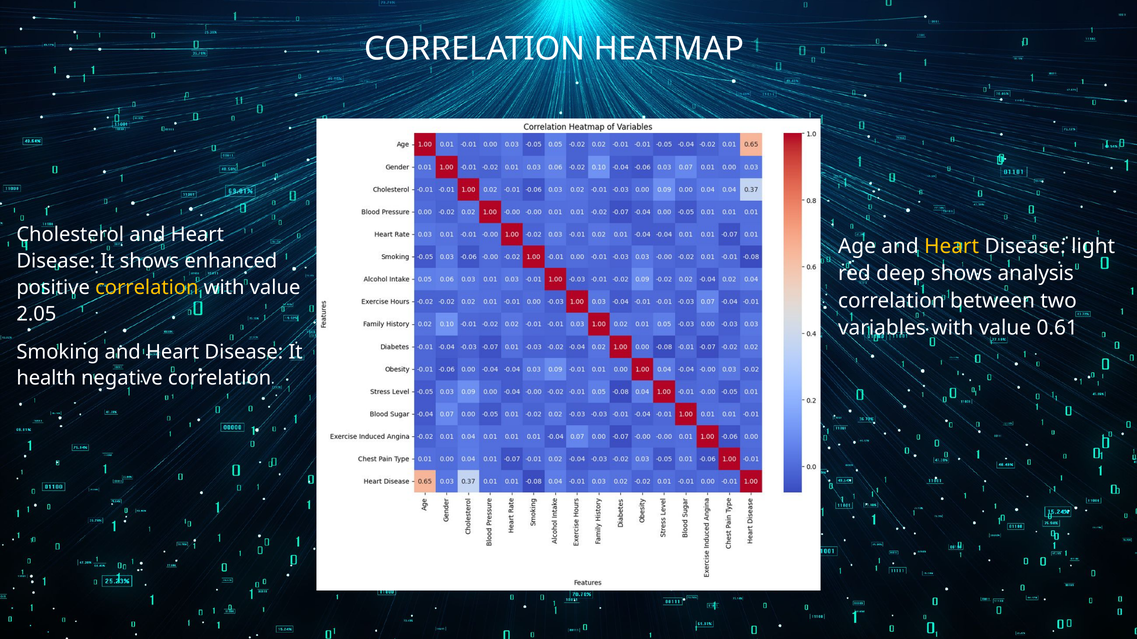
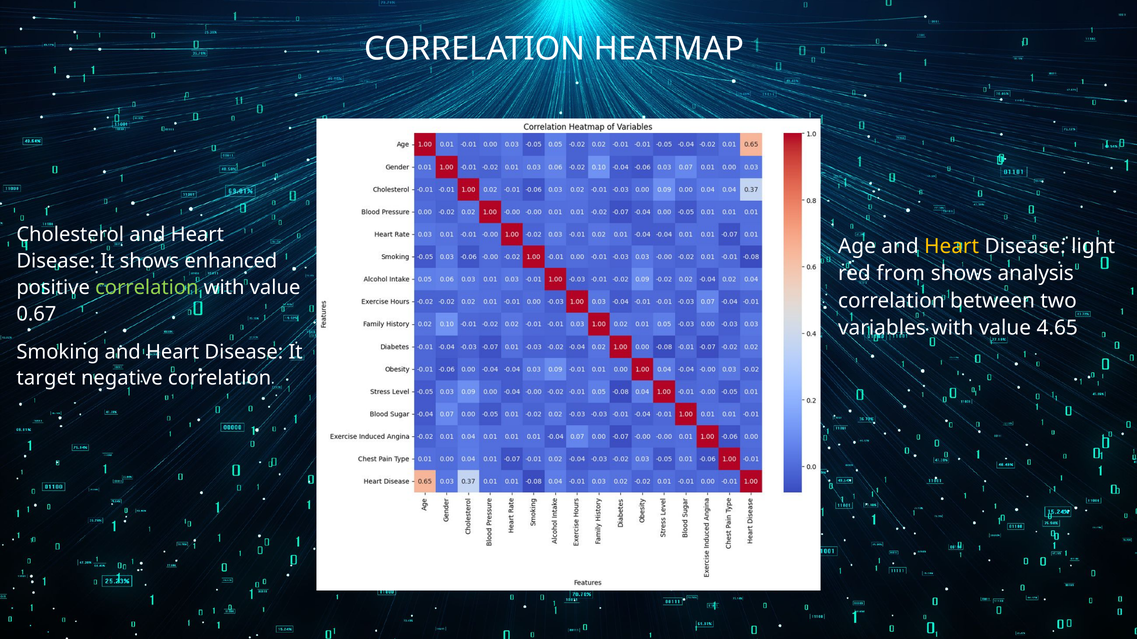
deep: deep -> from (901, 274)
correlation colour: yellow -> light green (147, 288)
2.05: 2.05 -> 0.67 (36, 314)
0.61: 0.61 -> 4.65 (1057, 328)
health: health -> target (46, 379)
